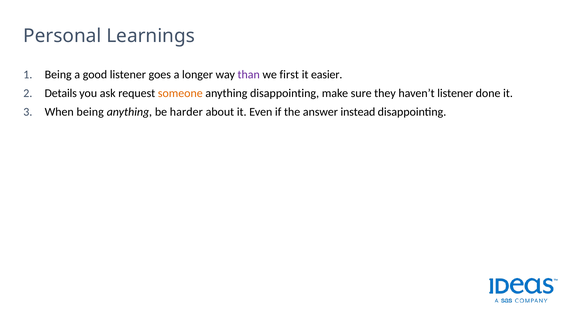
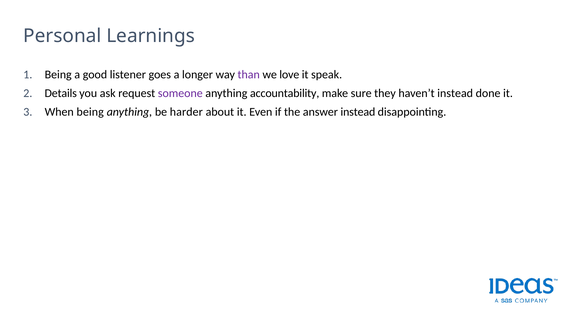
first: first -> love (289, 75)
easier: easier -> speak (327, 75)
someone colour: orange -> purple (180, 93)
anything disappointing: disappointing -> accountability (285, 93)
haven’t listener: listener -> instead (455, 93)
